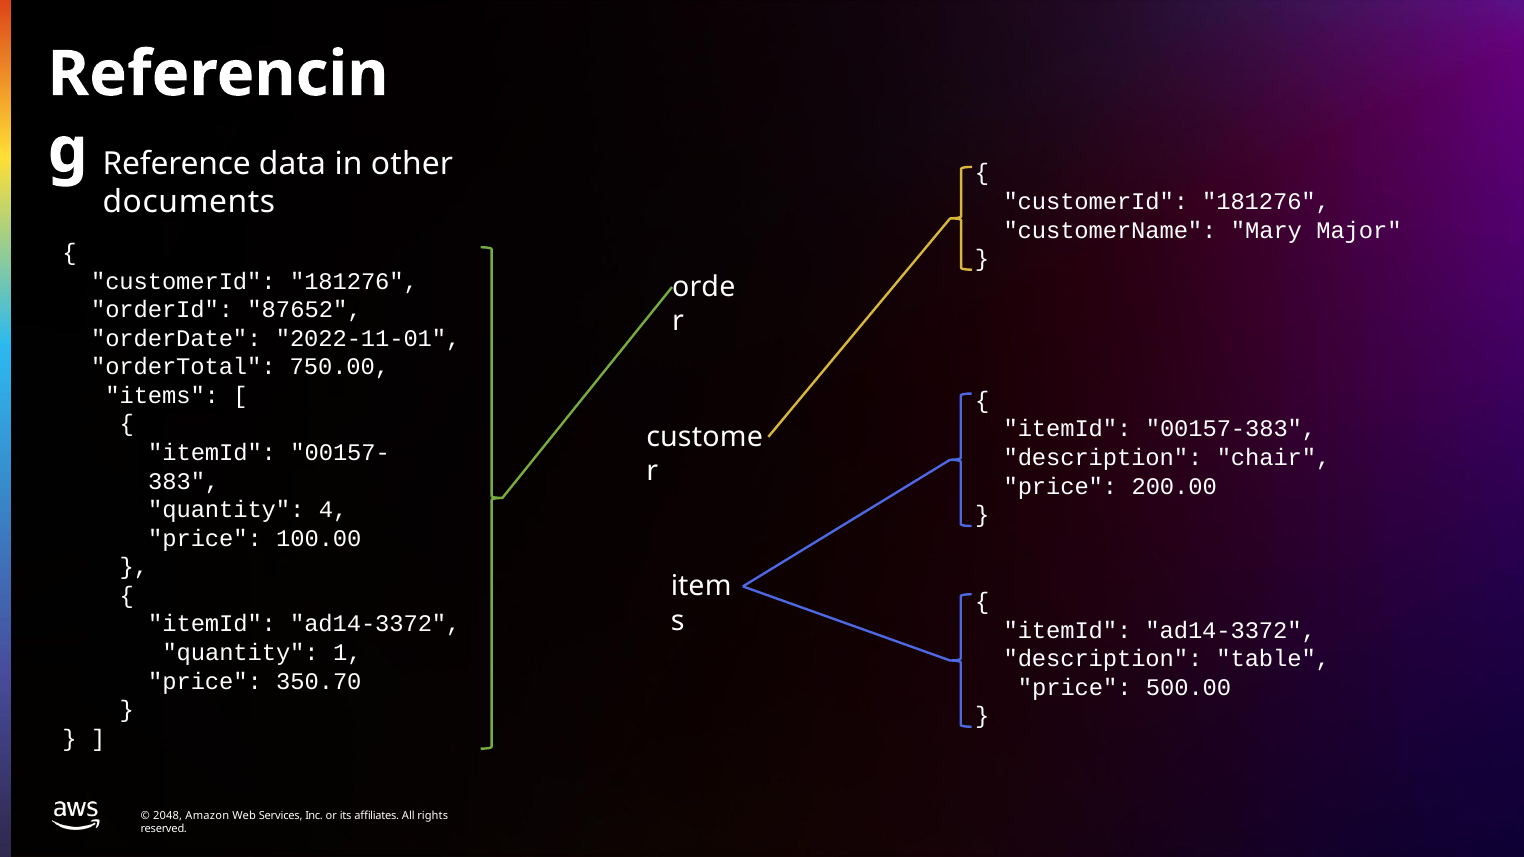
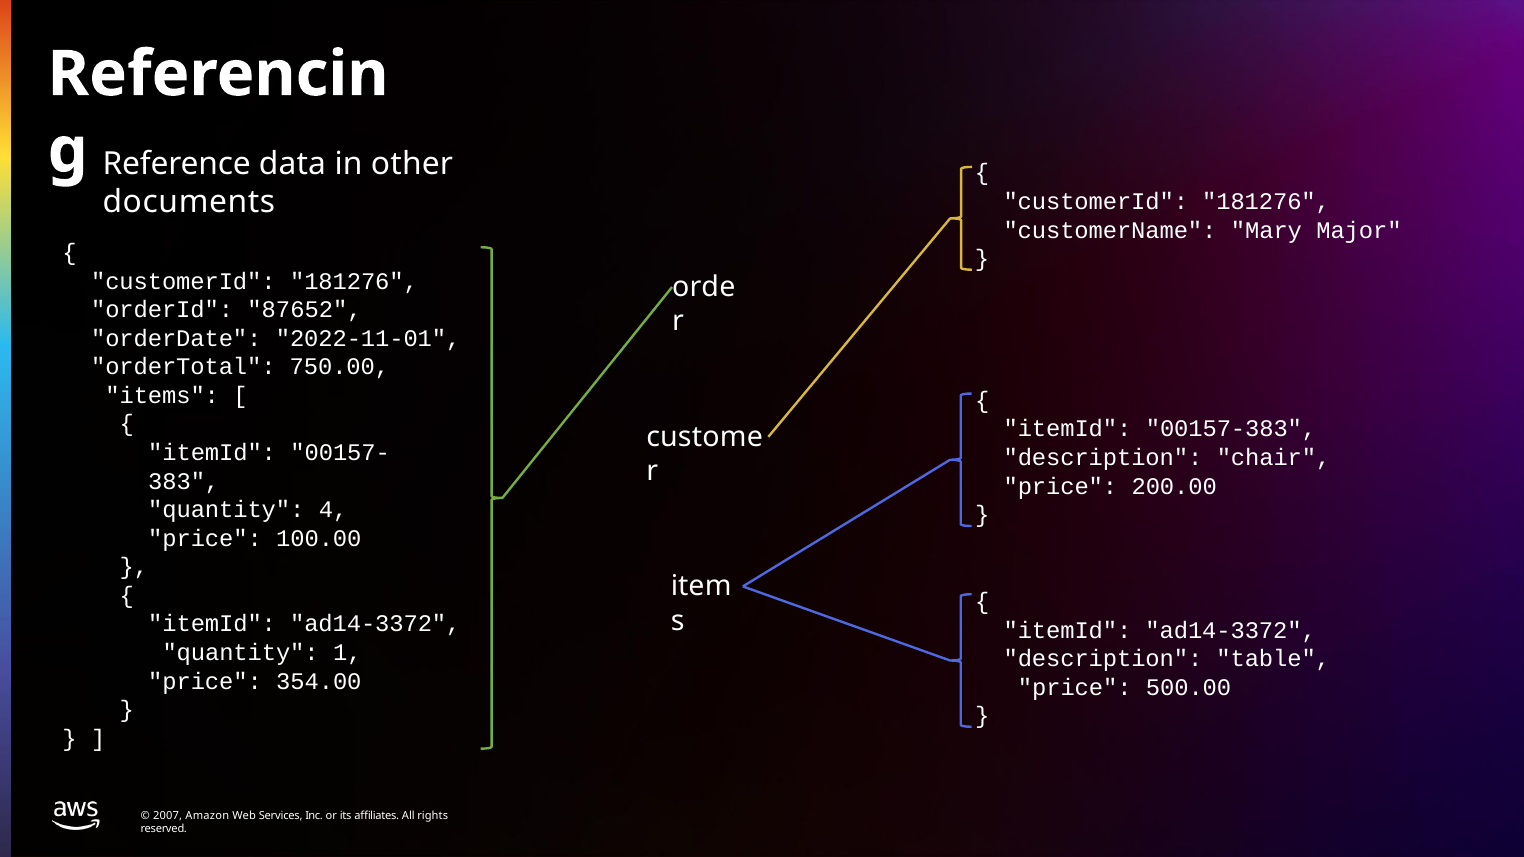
350.70: 350.70 -> 354.00 (319, 681)
2048: 2048 -> 2007 (168, 816)
